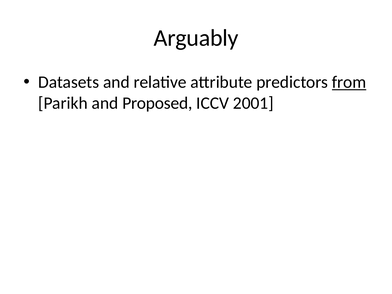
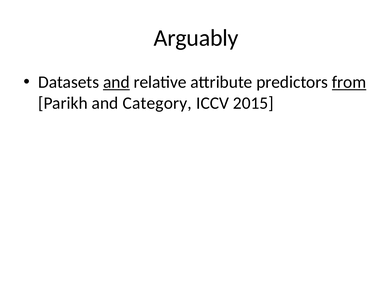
and underline: none -> present (116, 82)
Proposed: Proposed -> Category (157, 103)
2001: 2001 -> 2015 (253, 103)
